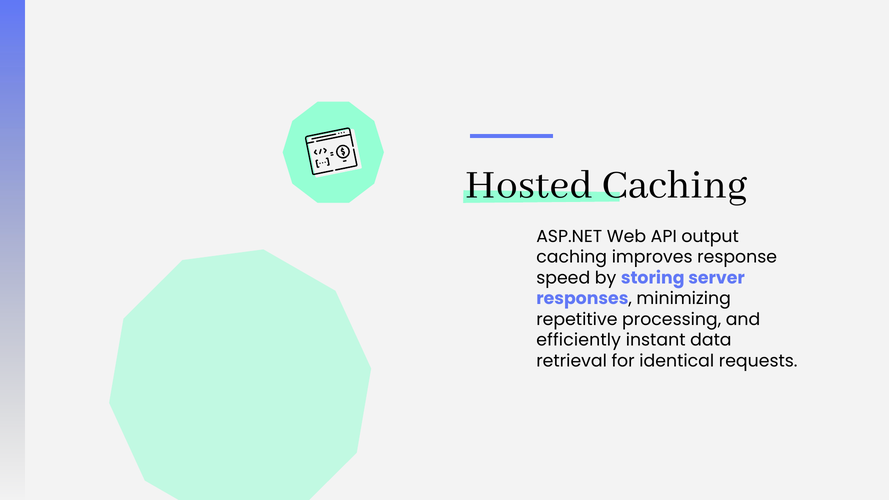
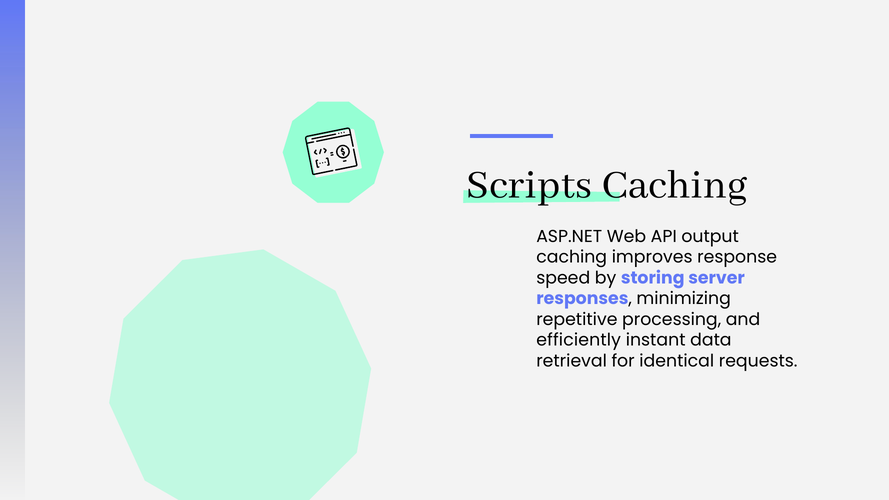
Hosted: Hosted -> Scripts (529, 184)
